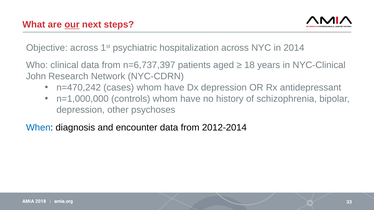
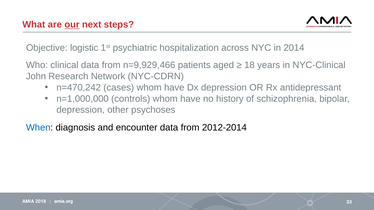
Objective across: across -> logistic (84, 48)
n=6,737,397: n=6,737,397 -> n=9,929,466 (149, 65)
